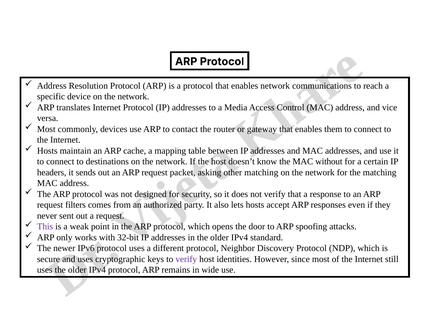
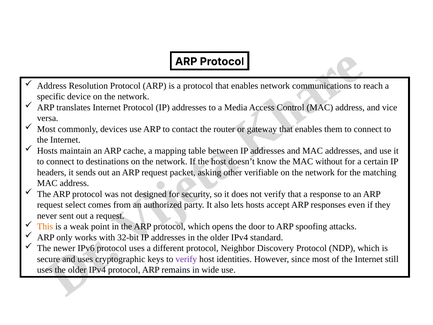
matching: matching -> verifiable (261, 172)
filters: filters -> select (76, 205)
This colour: purple -> orange (45, 226)
